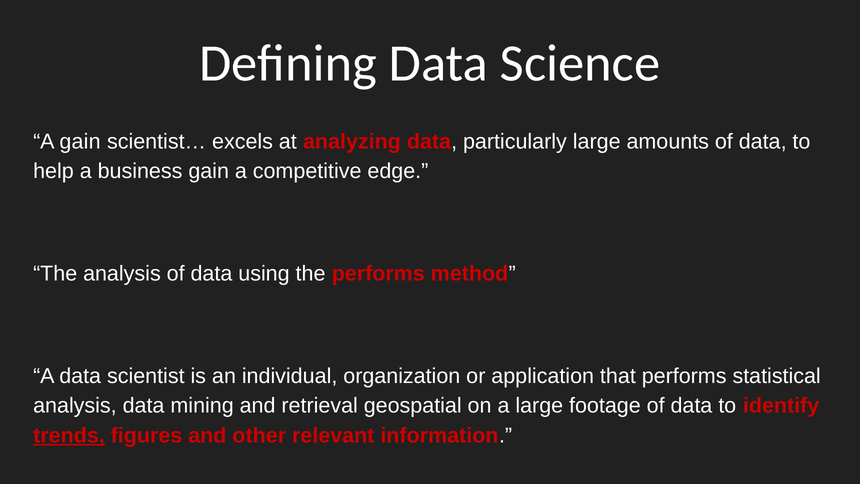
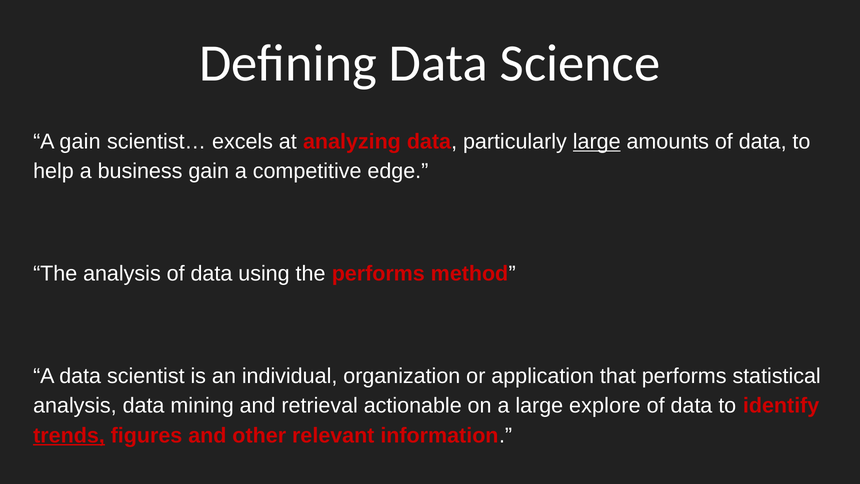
large underline: none -> present (597, 142)
geospatial: geospatial -> actionable (413, 406)
footage: footage -> explore (605, 406)
